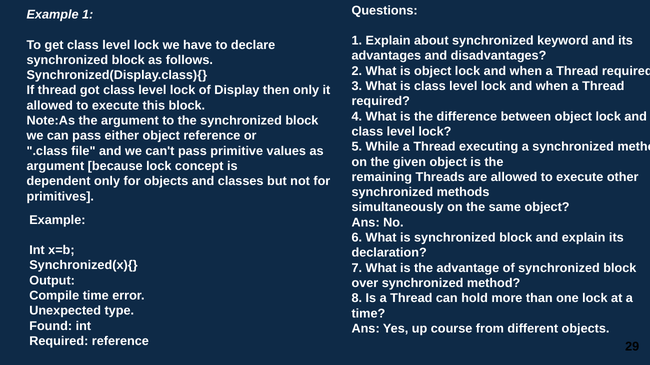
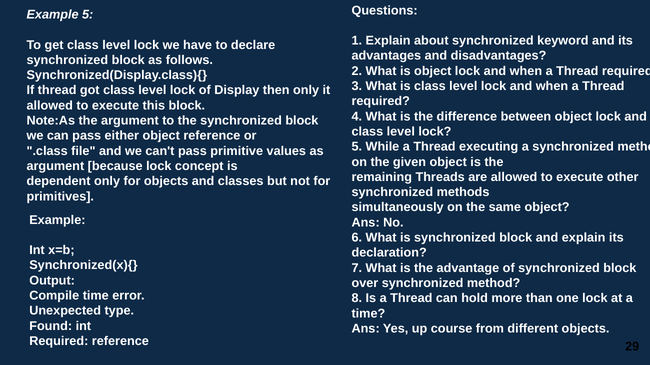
Example 1: 1 -> 5 (88, 15)
